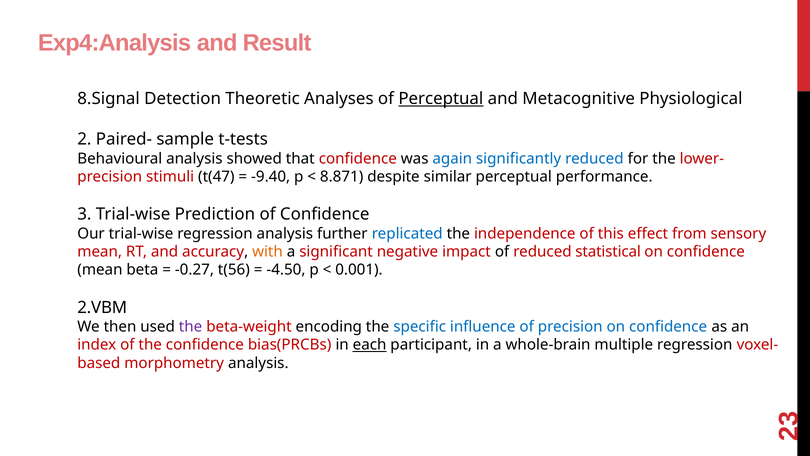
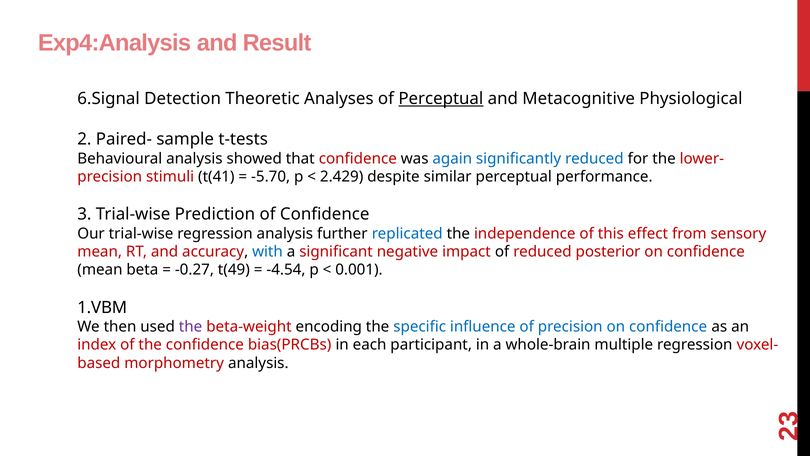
8.Signal: 8.Signal -> 6.Signal (109, 99)
t(47: t(47 -> t(41 (216, 177)
-9.40: -9.40 -> -5.70 (271, 177)
8.871: 8.871 -> 2.429 (342, 177)
with colour: orange -> blue (268, 252)
statistical: statistical -> posterior (608, 252)
t(56: t(56 -> t(49 (234, 270)
-4.50: -4.50 -> -4.54 (286, 270)
2.VBM: 2.VBM -> 1.VBM (102, 307)
each underline: present -> none (370, 345)
